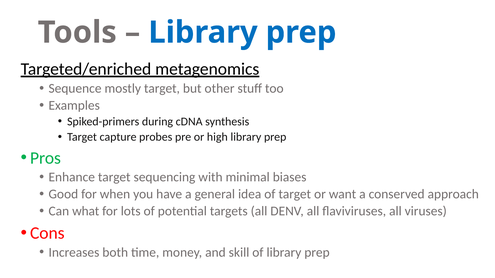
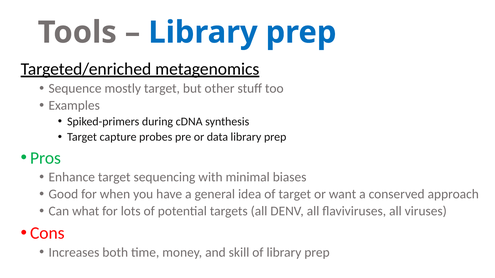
high: high -> data (217, 137)
